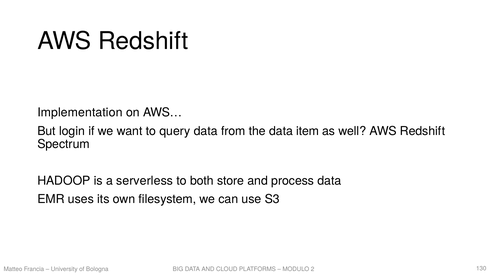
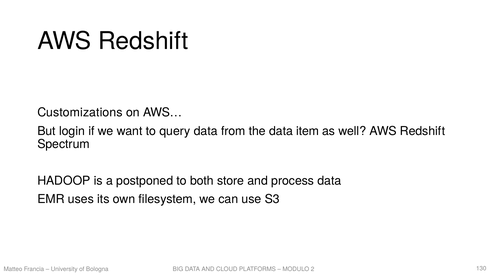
Implementation: Implementation -> Customizations (80, 112)
serverless: serverless -> postponed (145, 181)
